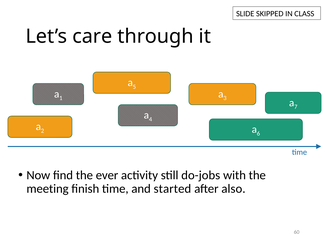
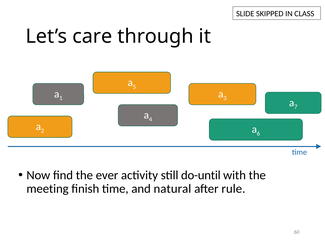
do-jobs: do-jobs -> do-until (201, 176)
started: started -> natural (172, 189)
also: also -> rule (233, 189)
